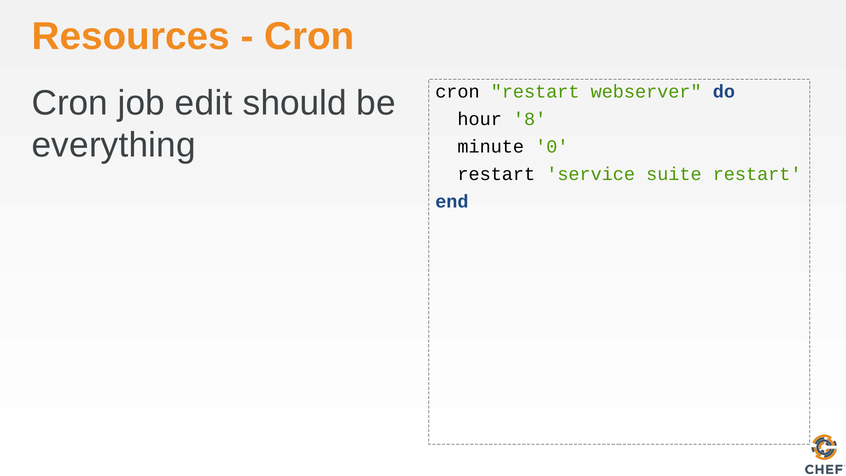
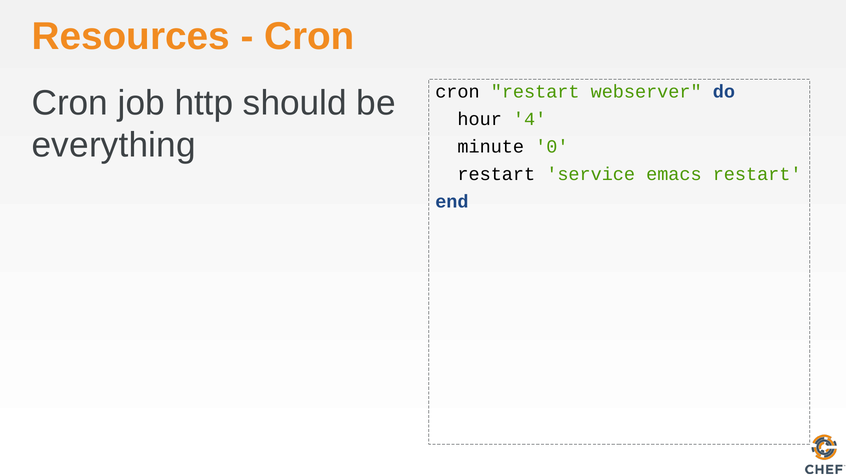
edit: edit -> http (204, 103)
8: 8 -> 4 (530, 119)
suite: suite -> emacs (674, 174)
